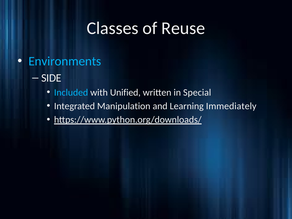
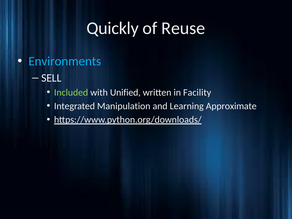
Classes: Classes -> Quickly (113, 28)
SIDE: SIDE -> SELL (51, 78)
Included colour: light blue -> light green (71, 92)
Special: Special -> Facility (197, 92)
Immediately: Immediately -> Approximate (231, 106)
